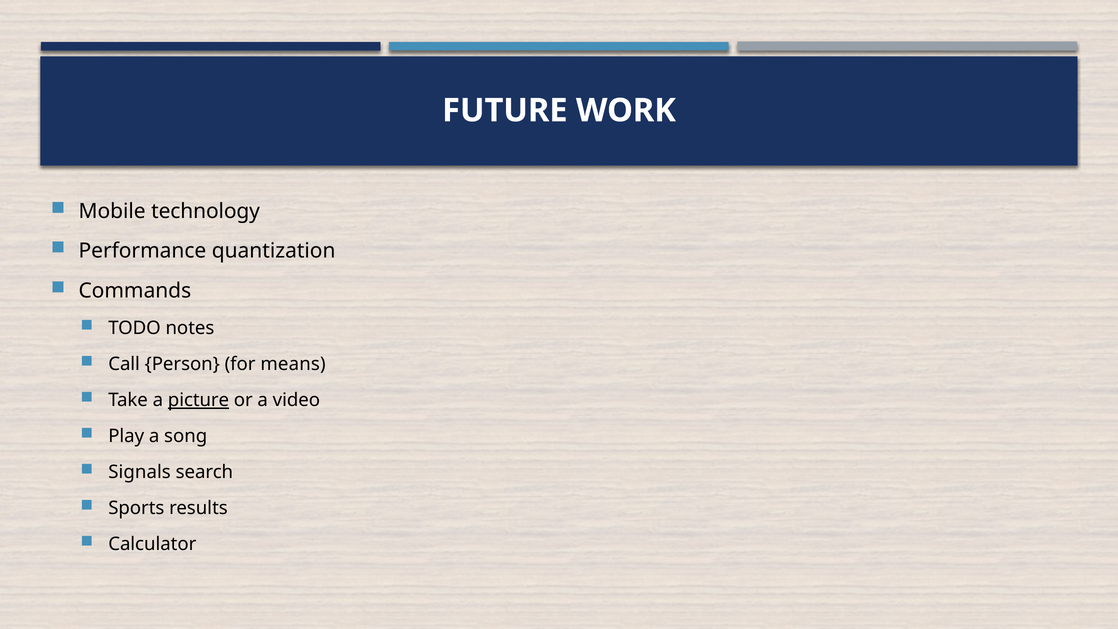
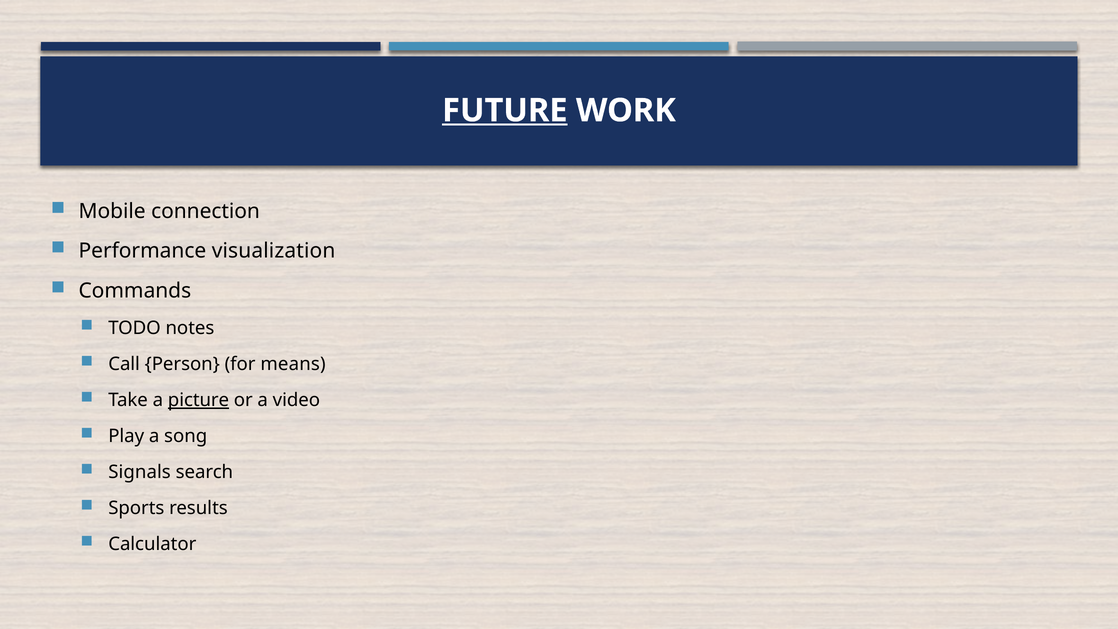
FUTURE underline: none -> present (505, 110)
technology: technology -> connection (206, 211)
quantization: quantization -> visualization (274, 251)
